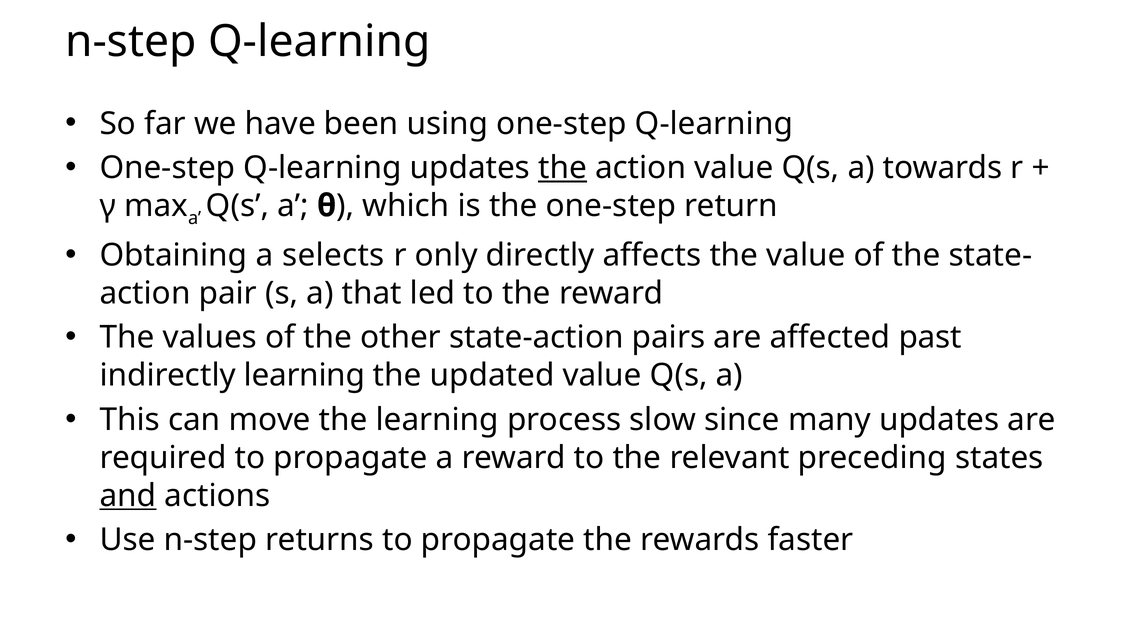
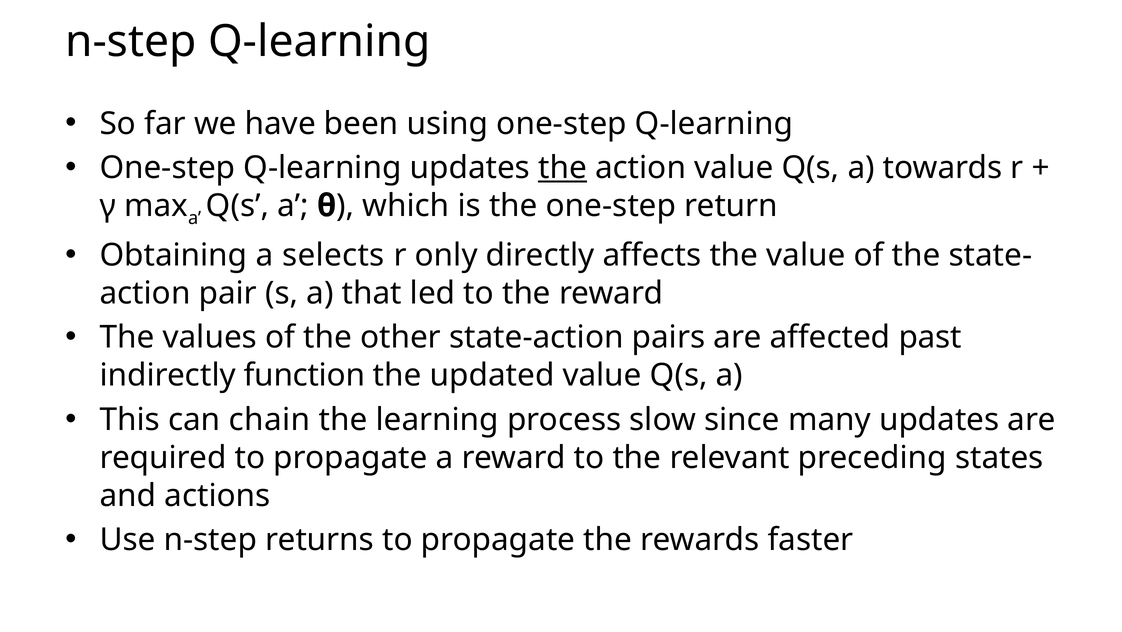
indirectly learning: learning -> function (304, 375)
move: move -> chain (269, 419)
and underline: present -> none (128, 495)
